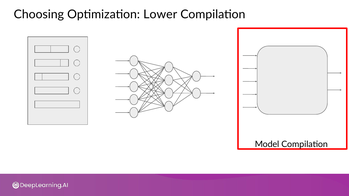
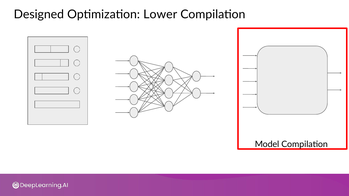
Choosing: Choosing -> Designed (39, 14)
